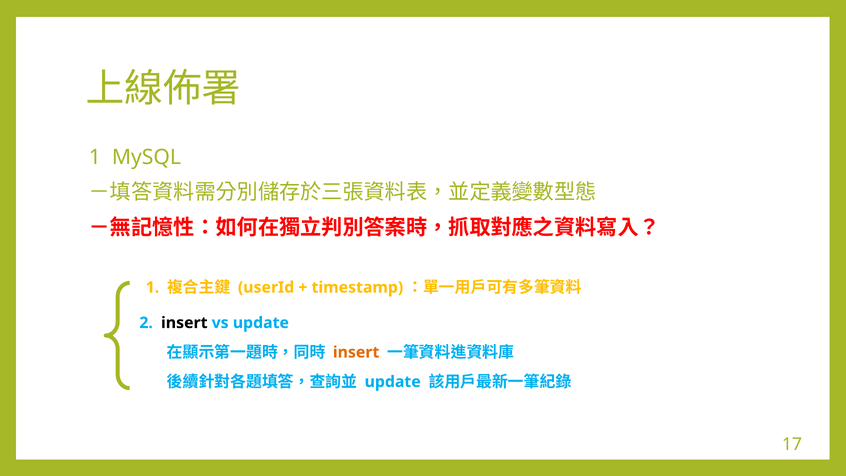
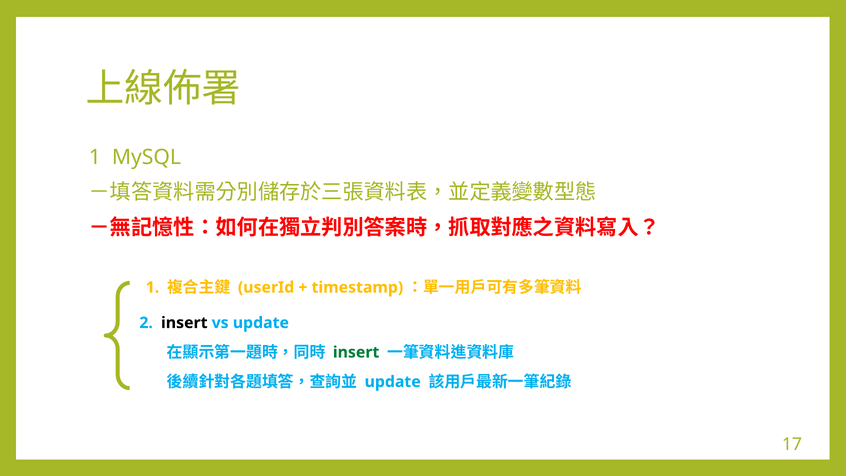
insert colour: orange -> green (356, 352)
